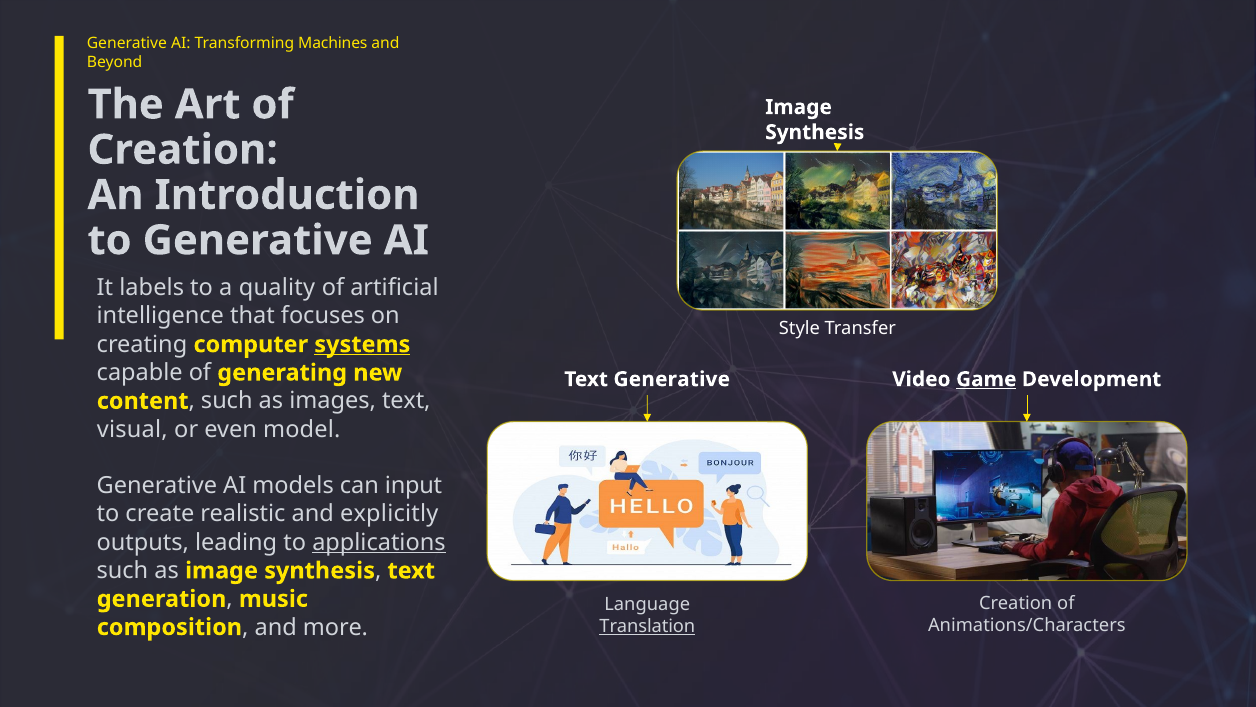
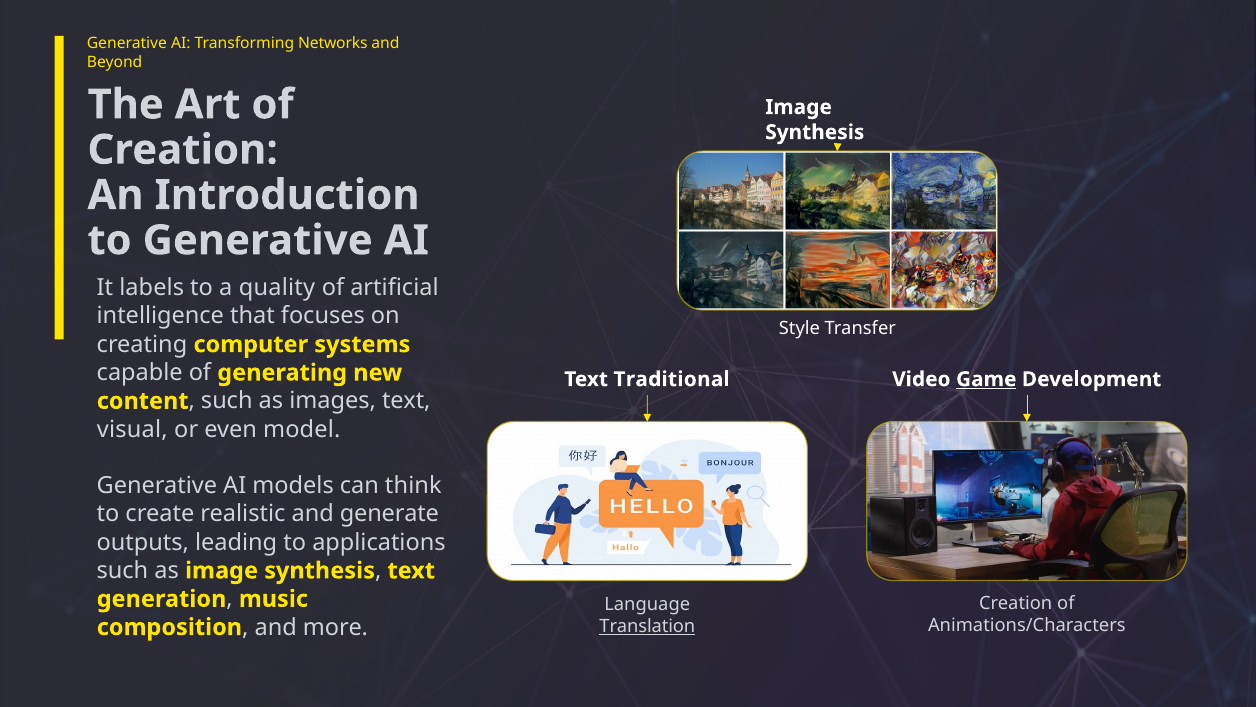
Machines: Machines -> Networks (333, 43)
systems underline: present -> none (362, 344)
Text Generative: Generative -> Traditional (672, 379)
input: input -> think (413, 486)
explicitly: explicitly -> generate (389, 514)
applications underline: present -> none (379, 542)
